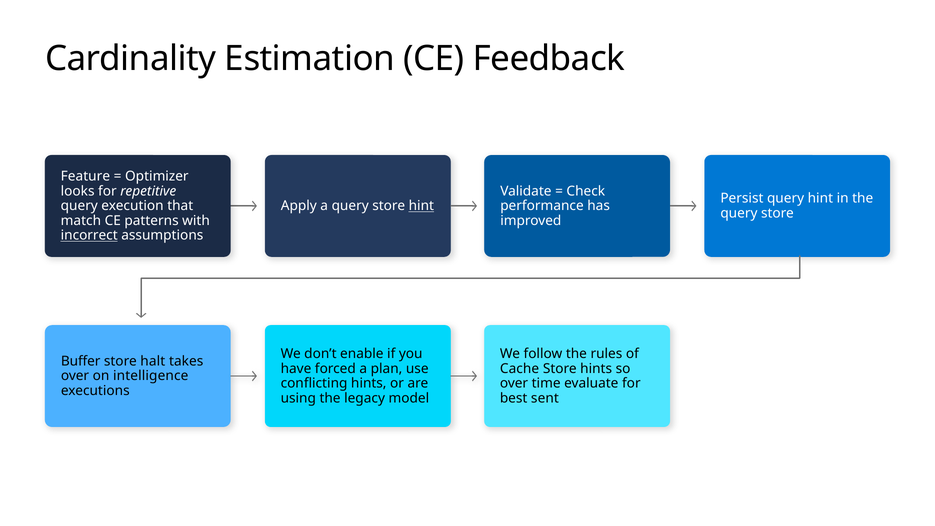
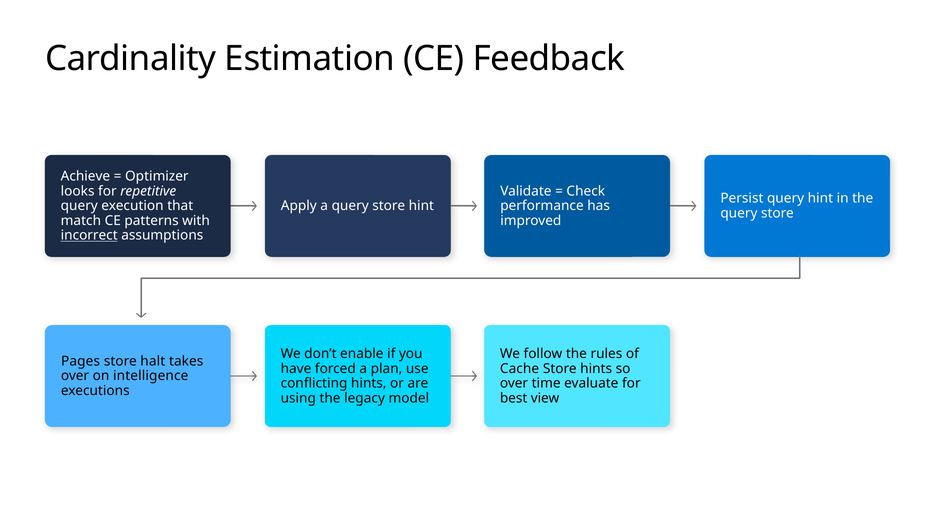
Feature: Feature -> Achieve (85, 176)
hint underline: present -> none (421, 206)
Buffer: Buffer -> Pages (81, 361)
sent: sent -> view (545, 398)
